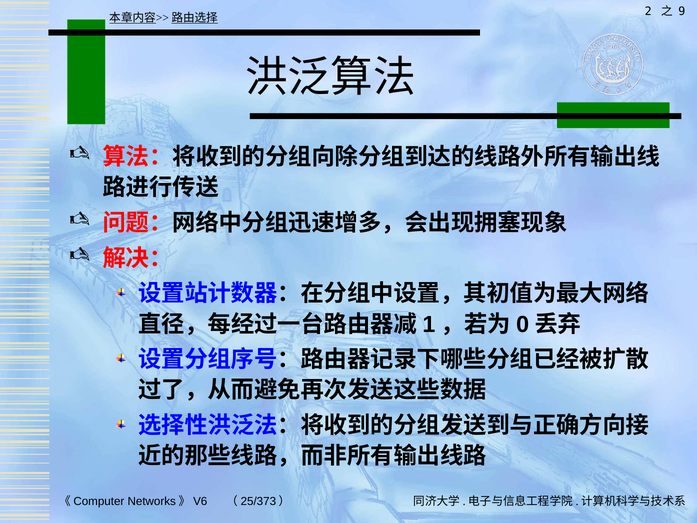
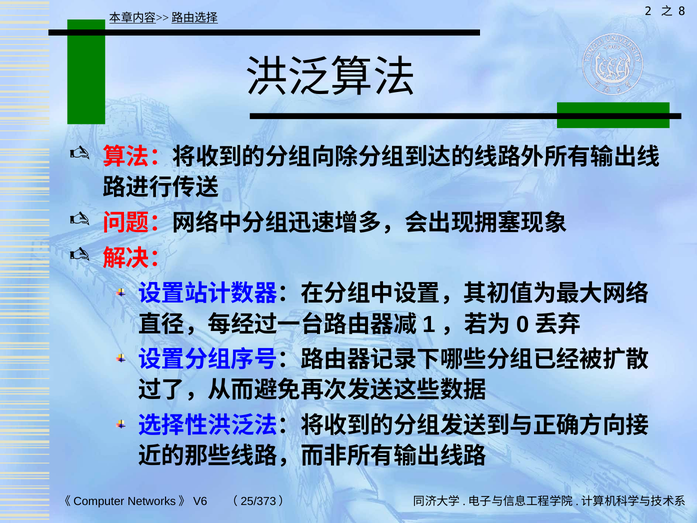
9: 9 -> 8 (682, 11)
